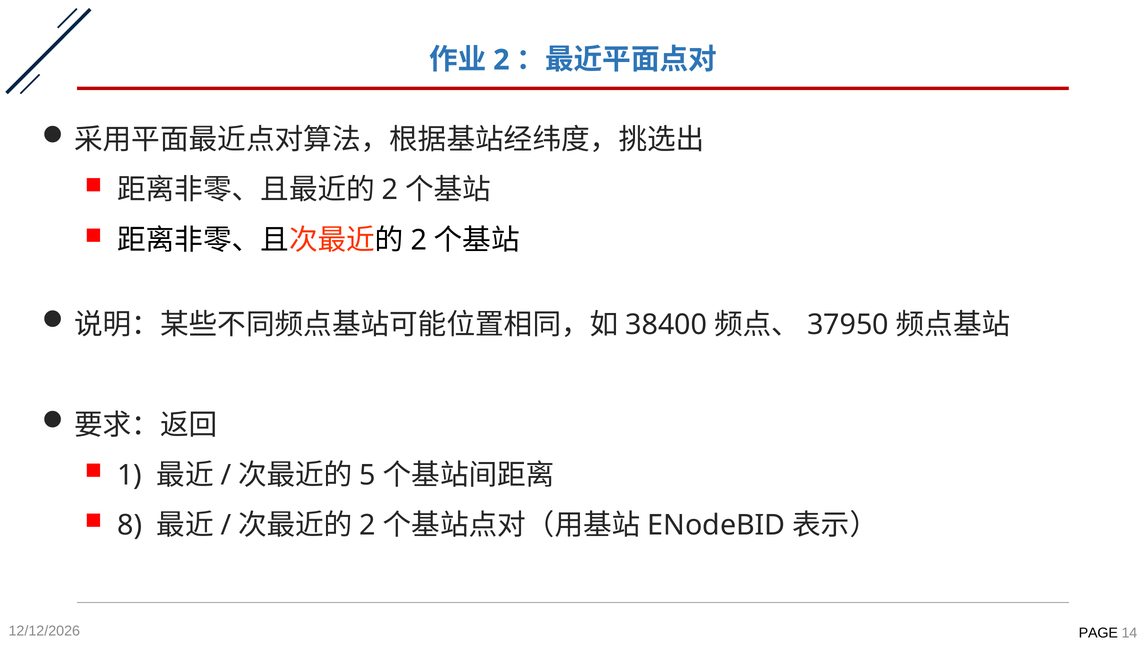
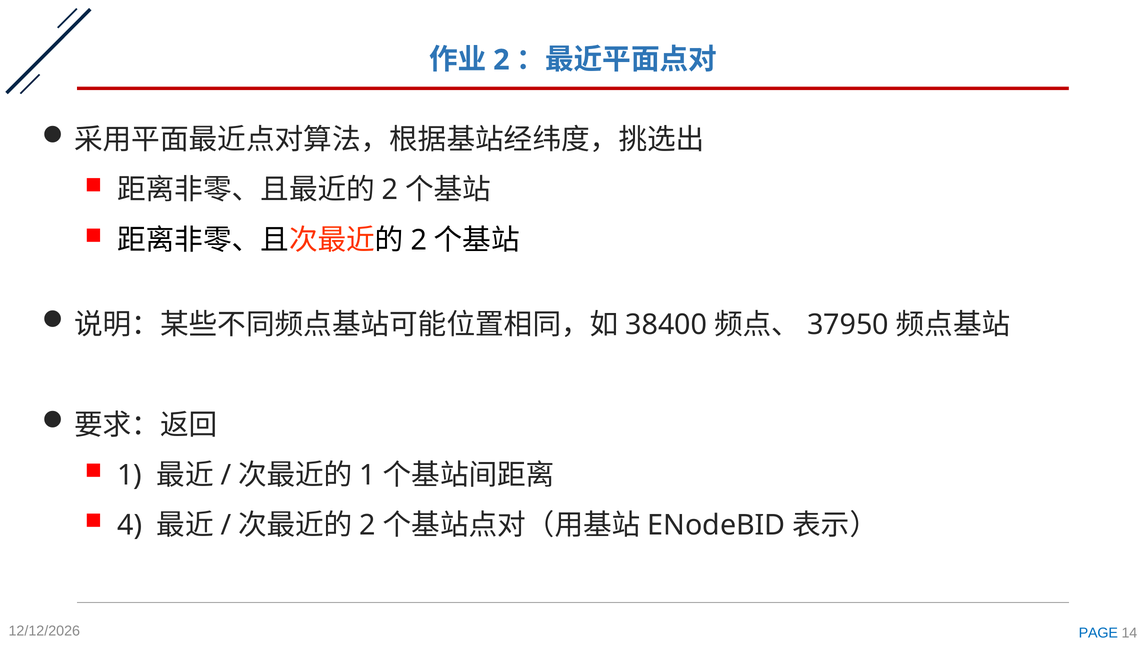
5: 5 -> 1 (368, 475)
8: 8 -> 4 (130, 525)
PAGE colour: black -> blue (1098, 633)
